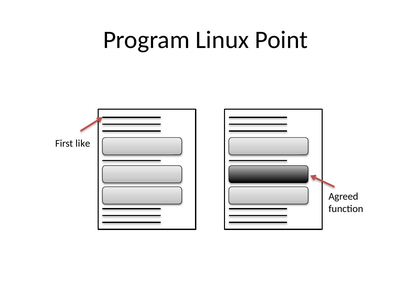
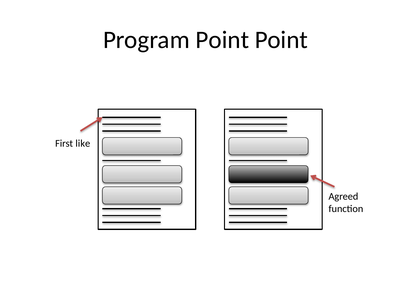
Program Linux: Linux -> Point (222, 40)
